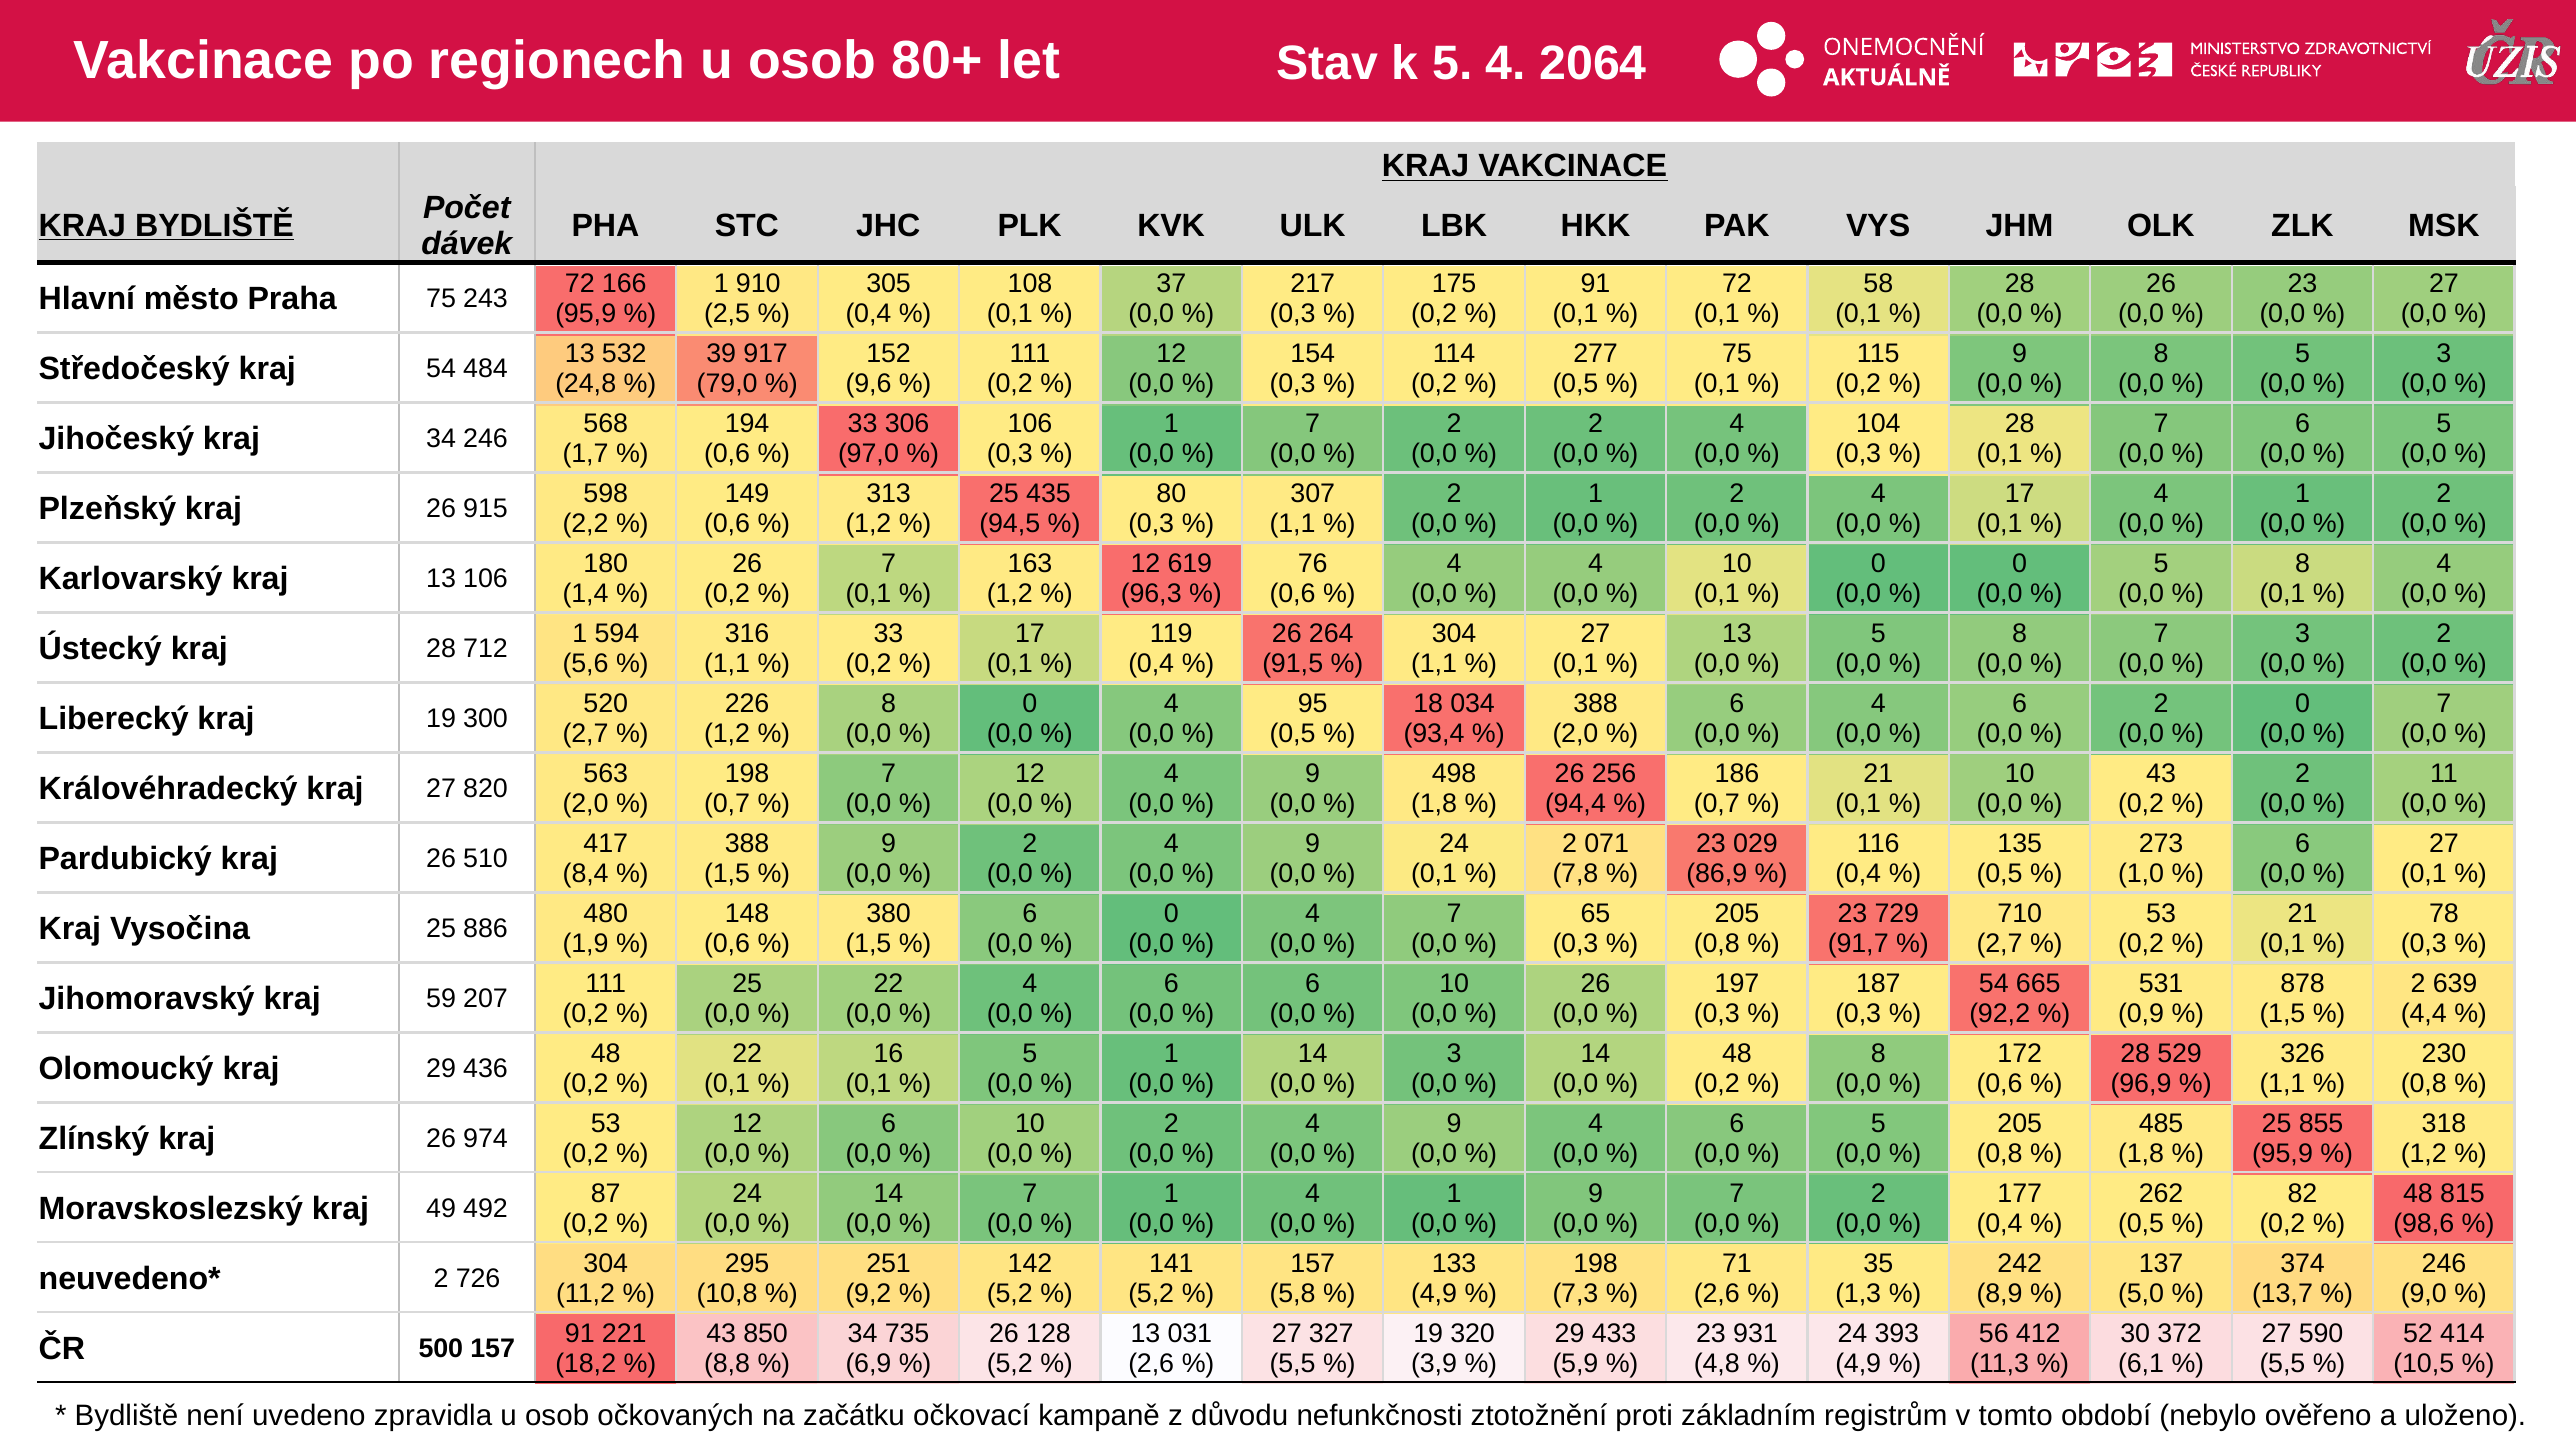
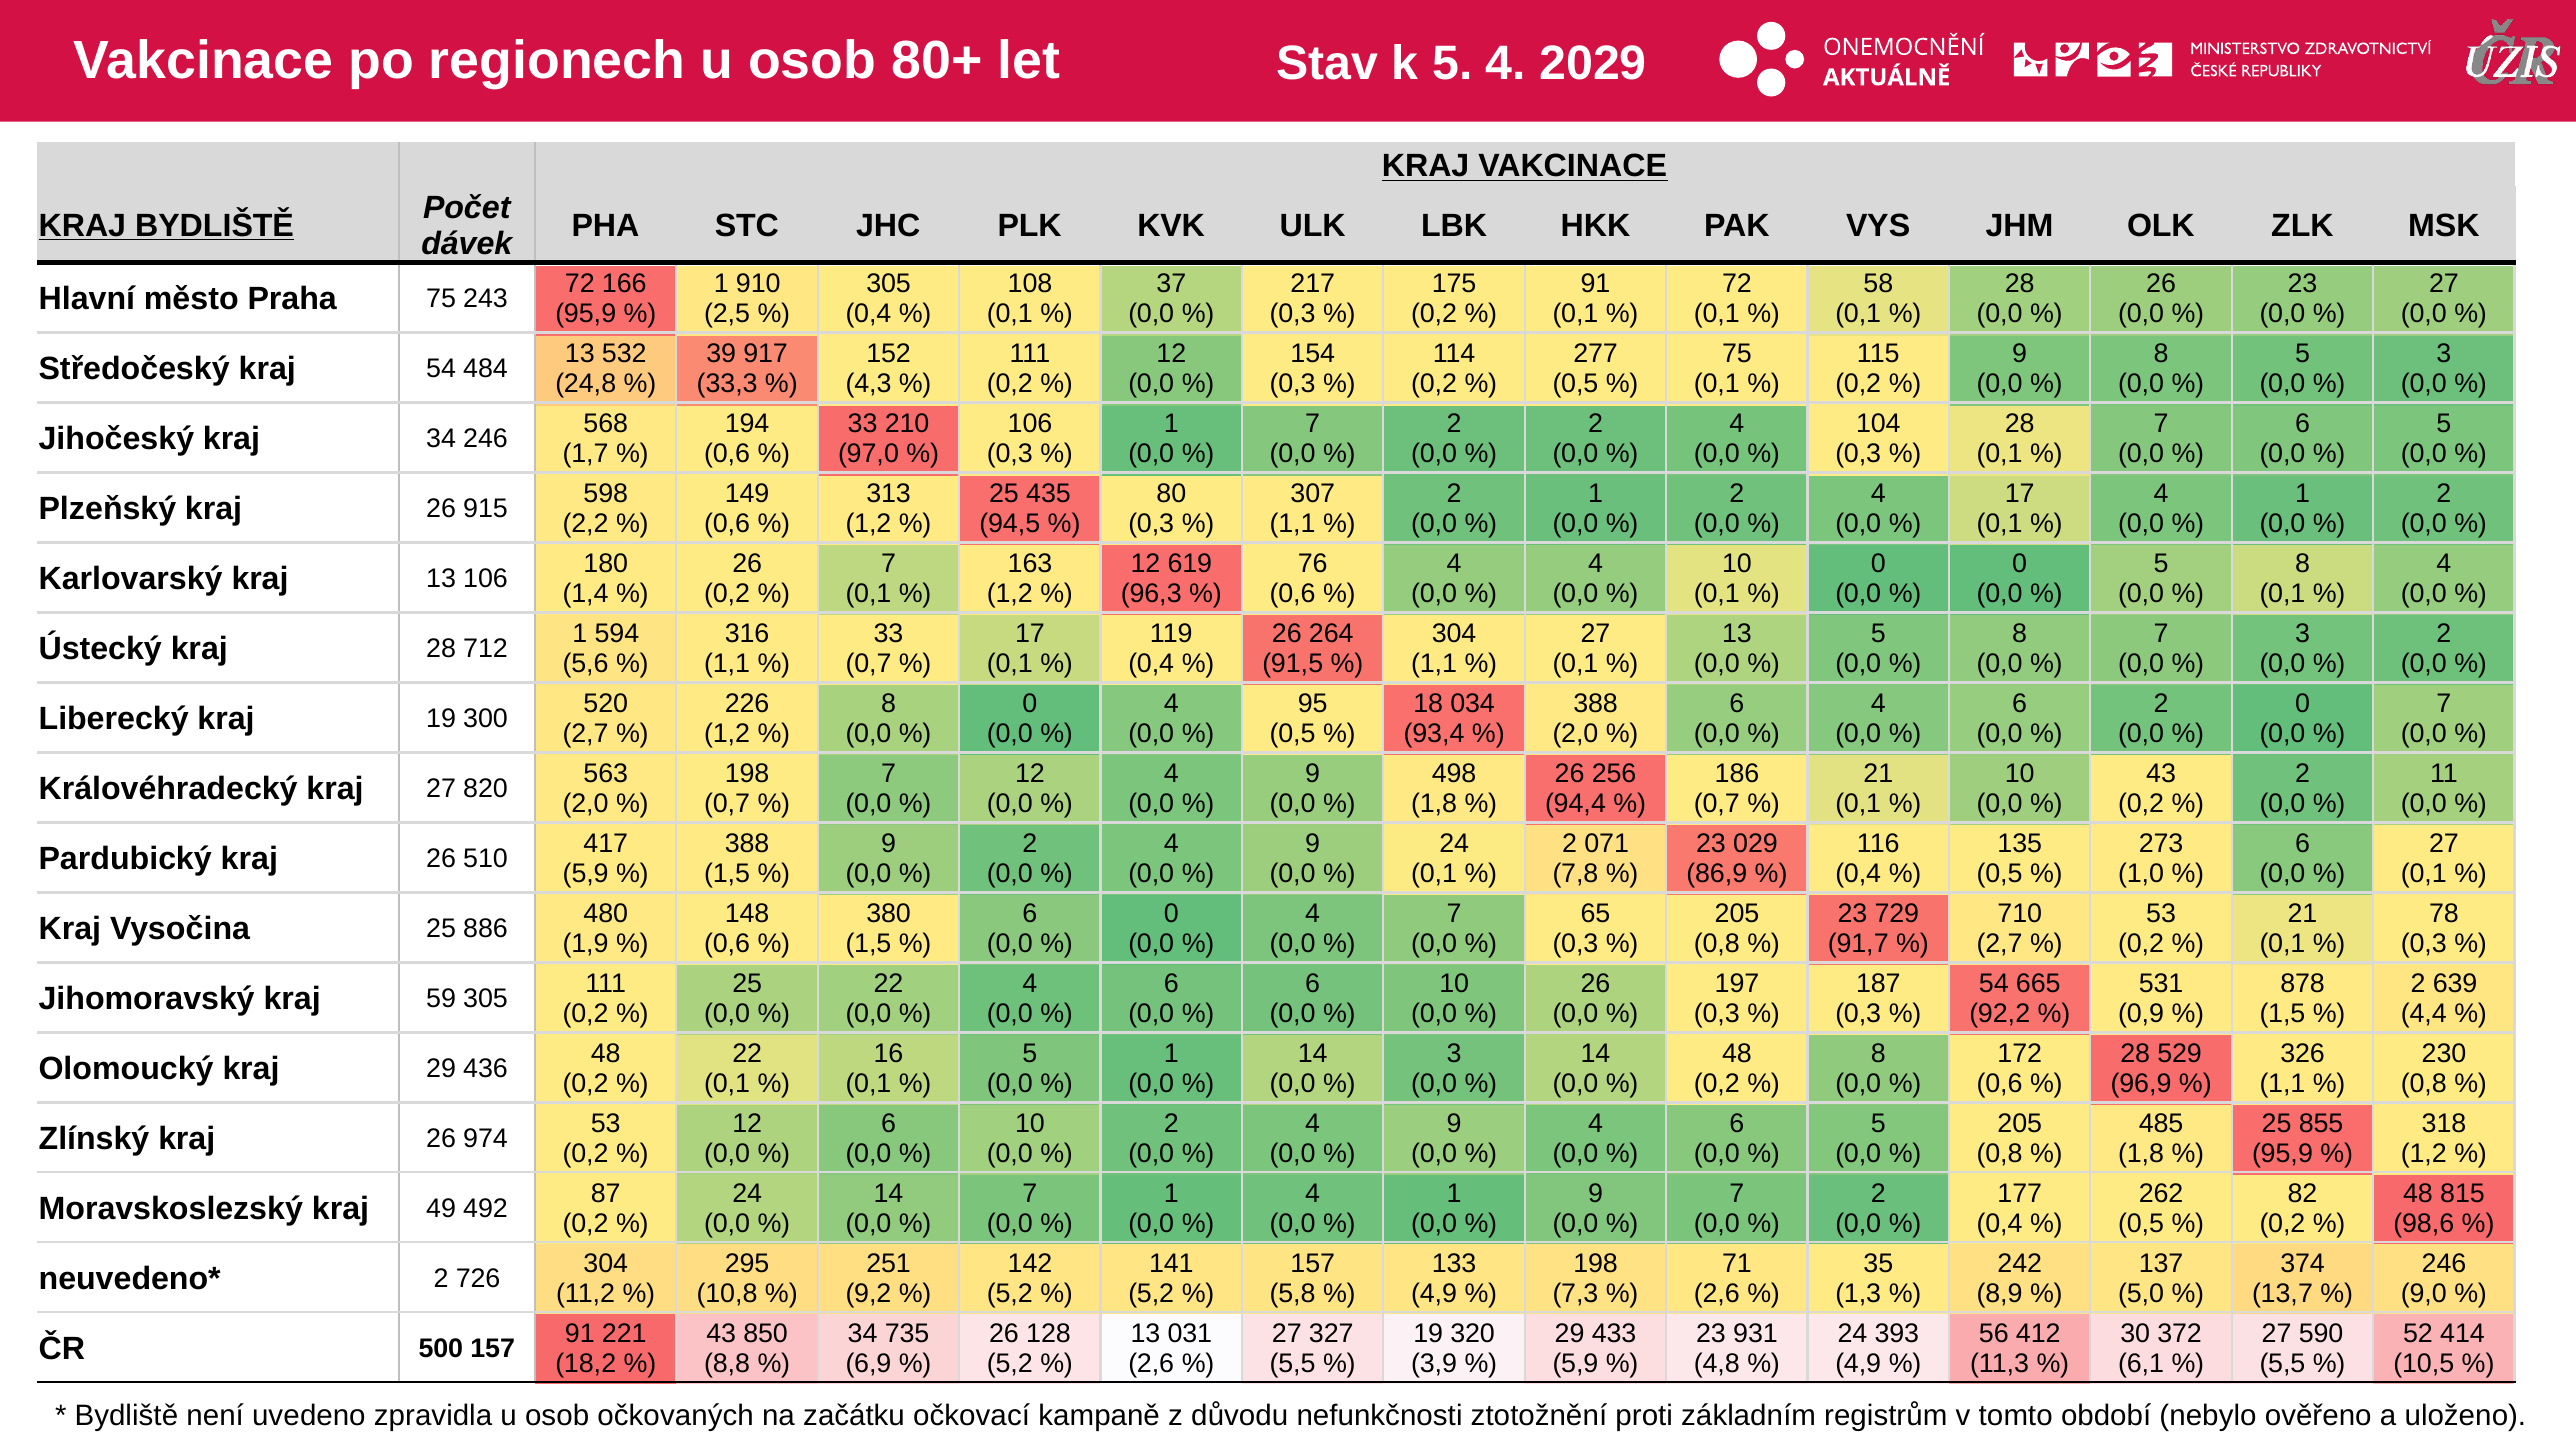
2064: 2064 -> 2029 (1593, 64)
79,0: 79,0 -> 33,3 (727, 384)
9,6: 9,6 -> 4,3 (868, 384)
306: 306 -> 210 (907, 424)
0,2: 0,2 -> 0,7 (868, 664)
8,4: 8,4 -> 5,9 (586, 874)
59 207: 207 -> 305 (486, 999)
